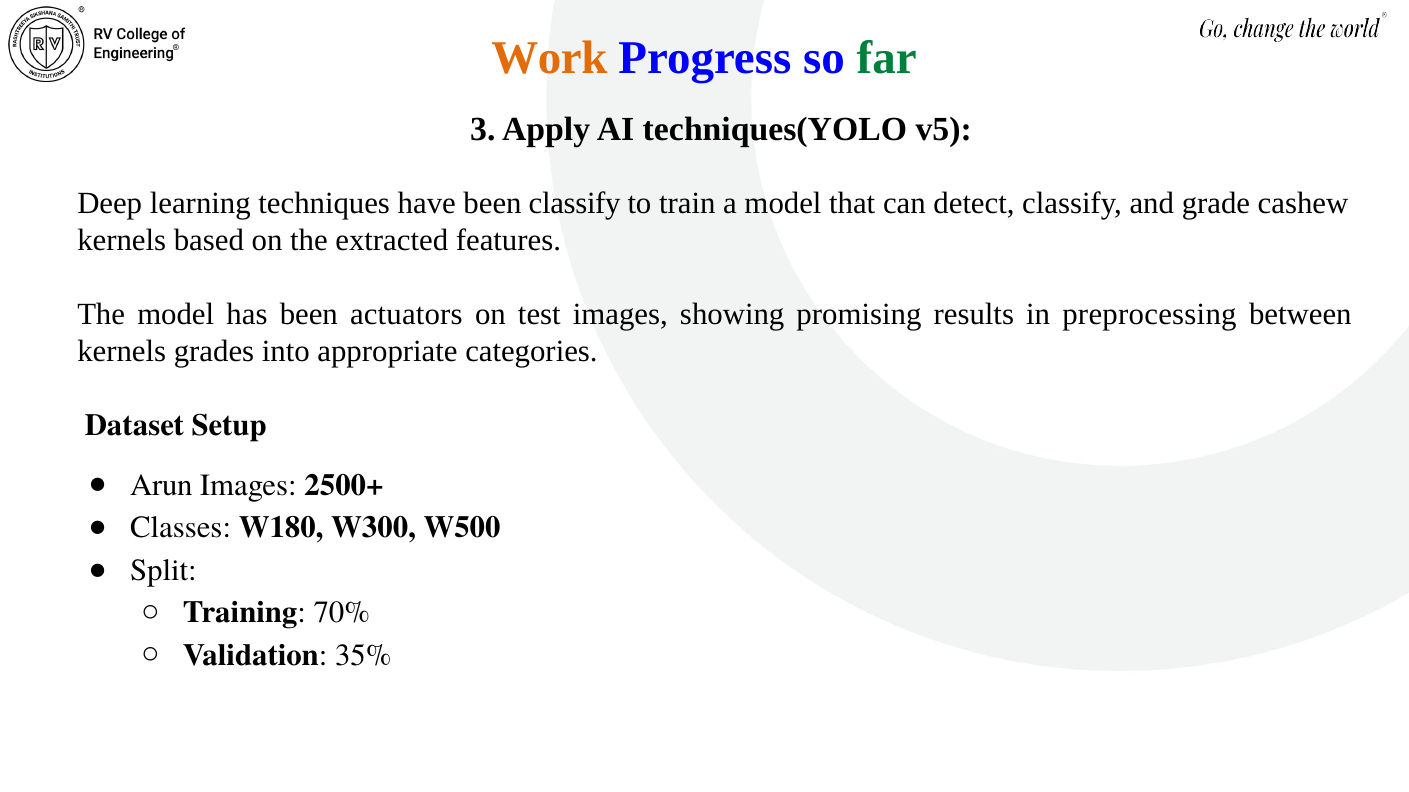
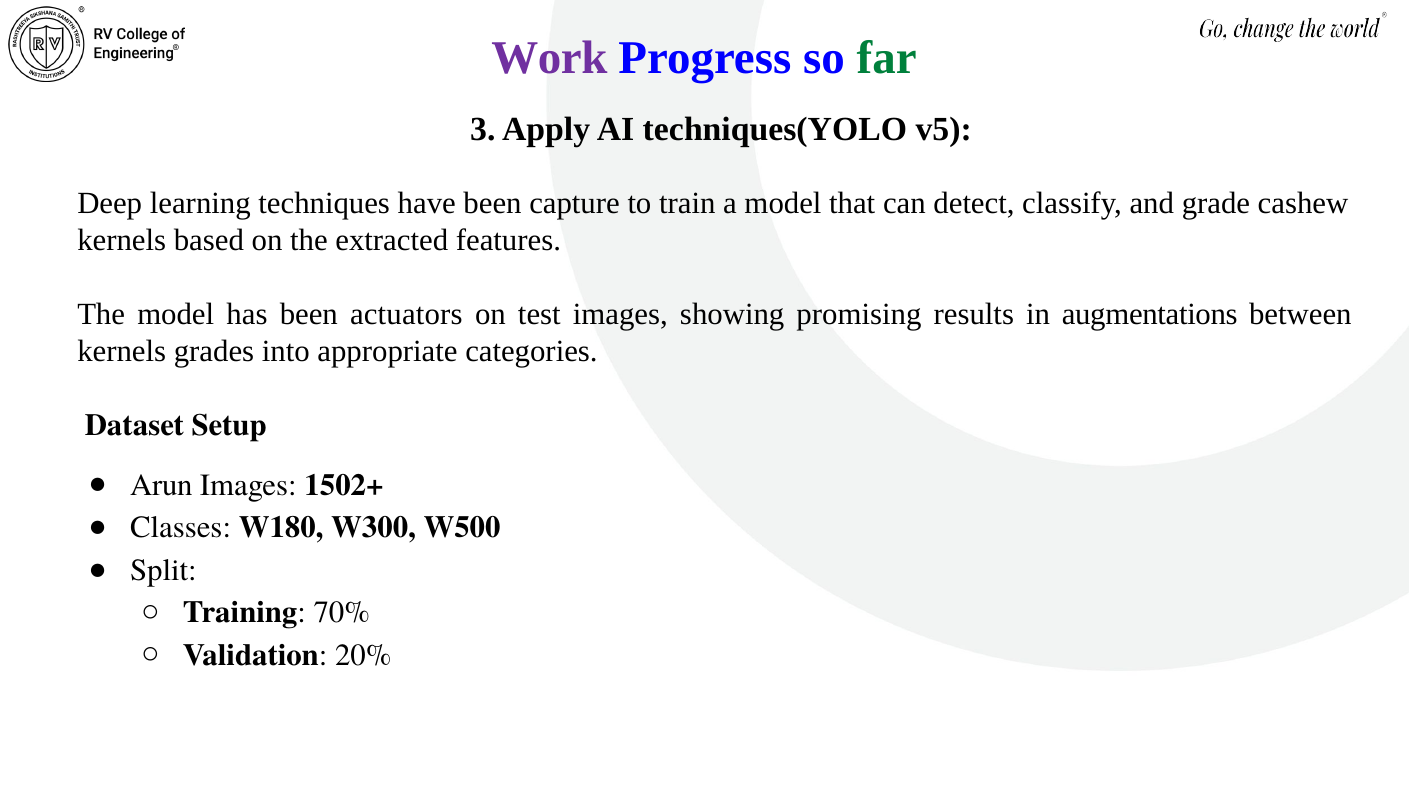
Work colour: orange -> purple (549, 58)
been classify: classify -> capture (575, 203)
preprocessing: preprocessing -> augmentations (1150, 314)
2500+: 2500+ -> 1502+ (344, 485)
35%: 35% -> 20% (363, 656)
